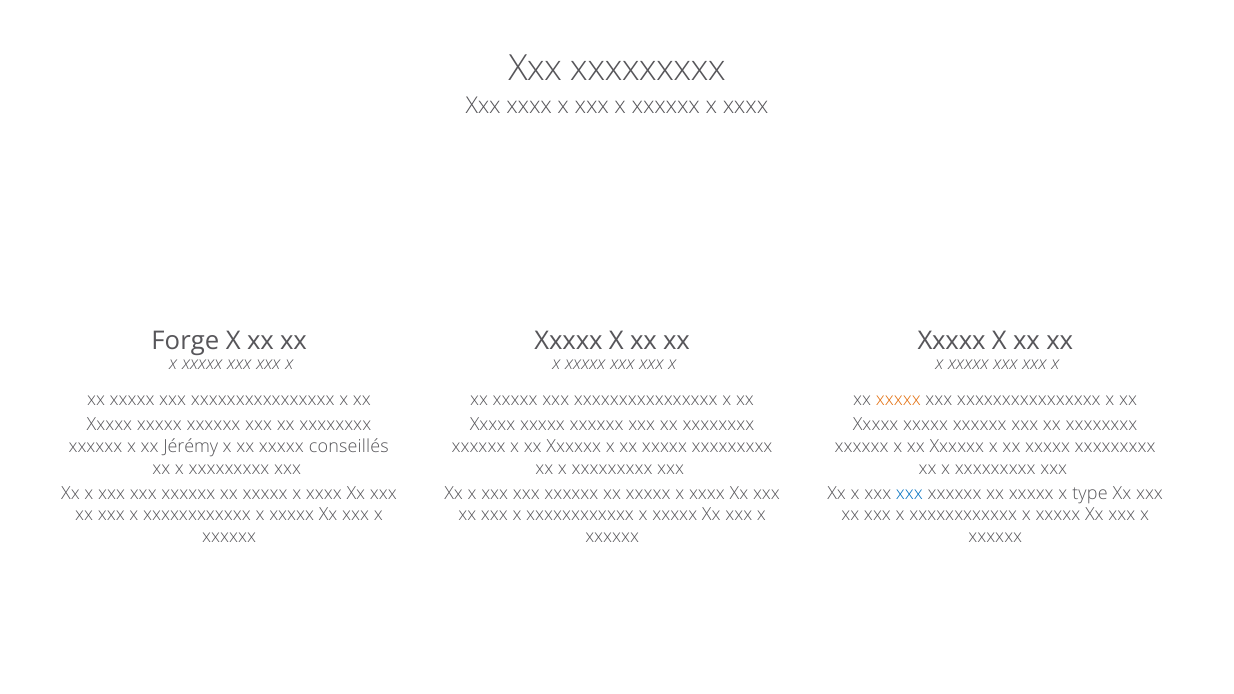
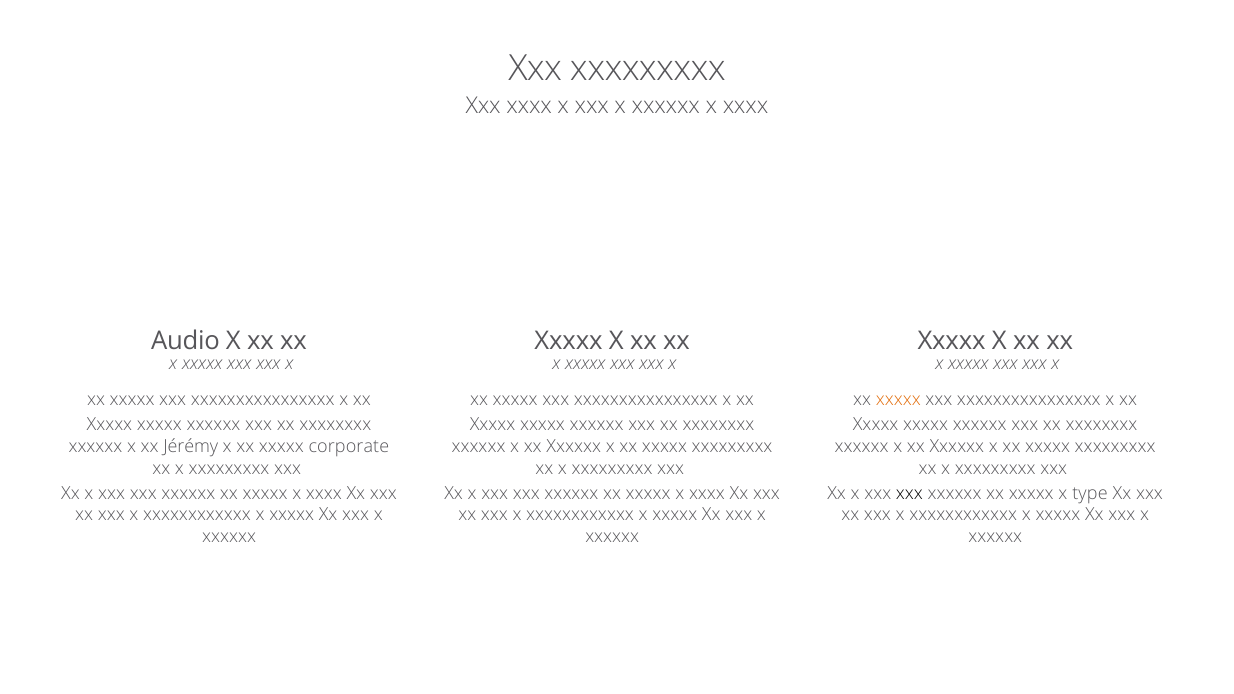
Forge: Forge -> Audio (186, 341)
conseillés: conseillés -> corporate (349, 447)
xxx colour: blue -> black (909, 493)
